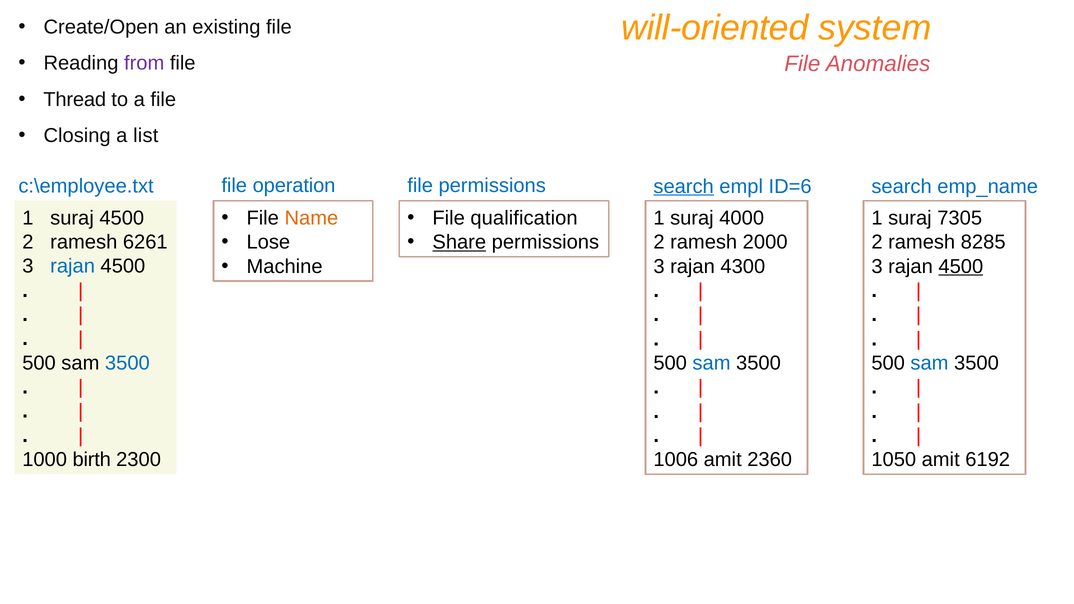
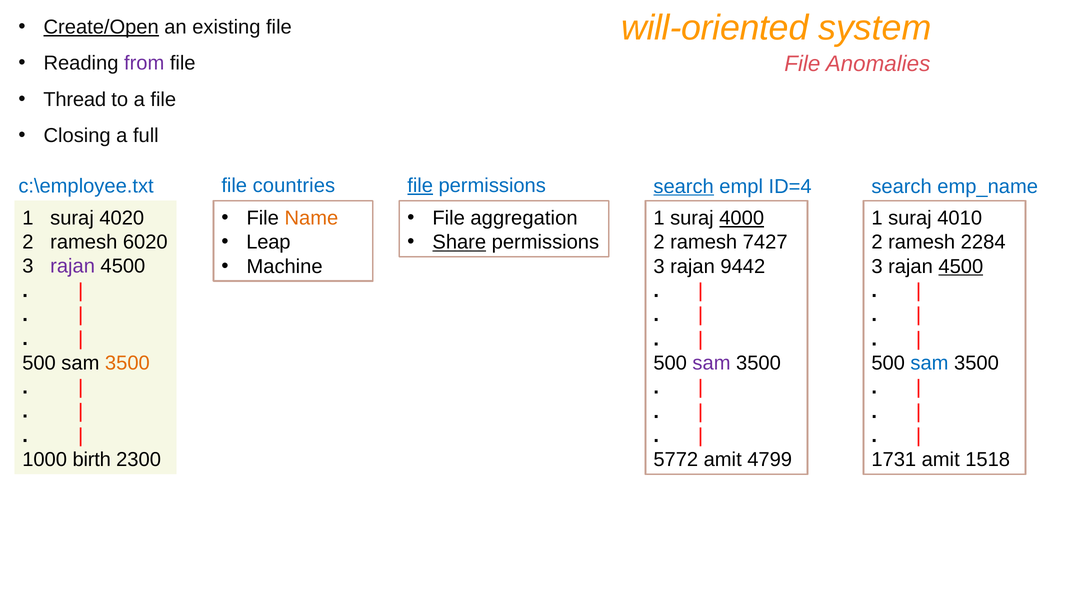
Create/Open underline: none -> present (101, 27)
list: list -> full (146, 136)
operation: operation -> countries (294, 186)
file underline: none -> present (420, 186)
ID=6: ID=6 -> ID=4 (790, 186)
qualification: qualification -> aggregation (524, 218)
suraj 4500: 4500 -> 4020 (122, 218)
4000 underline: none -> present (742, 218)
7305: 7305 -> 4010 (960, 218)
Lose: Lose -> Leap (268, 242)
6261: 6261 -> 6020 (145, 242)
2000: 2000 -> 7427 (765, 242)
8285: 8285 -> 2284 (983, 242)
rajan colour: blue -> purple (73, 266)
4300: 4300 -> 9442 (743, 266)
3500 colour: blue -> orange (127, 363)
sam colour: blue -> purple (711, 363)
1006: 1006 -> 5772 (676, 460)
2360: 2360 -> 4799 (770, 460)
1050: 1050 -> 1731 (894, 460)
6192: 6192 -> 1518 (988, 460)
